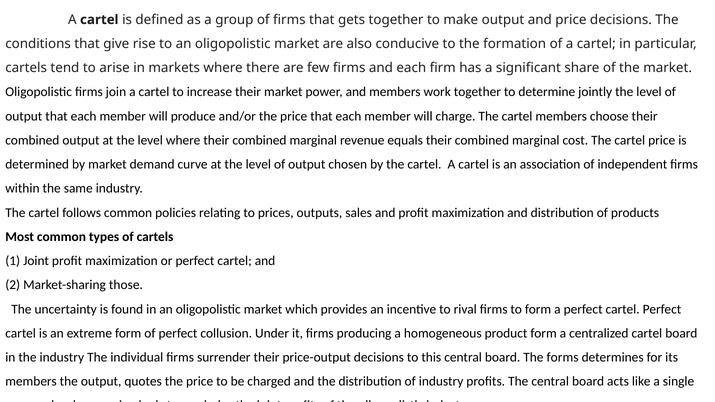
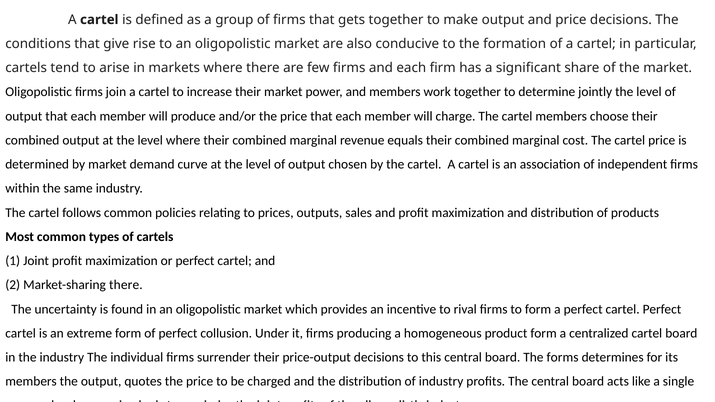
Market-sharing those: those -> there (126, 285)
